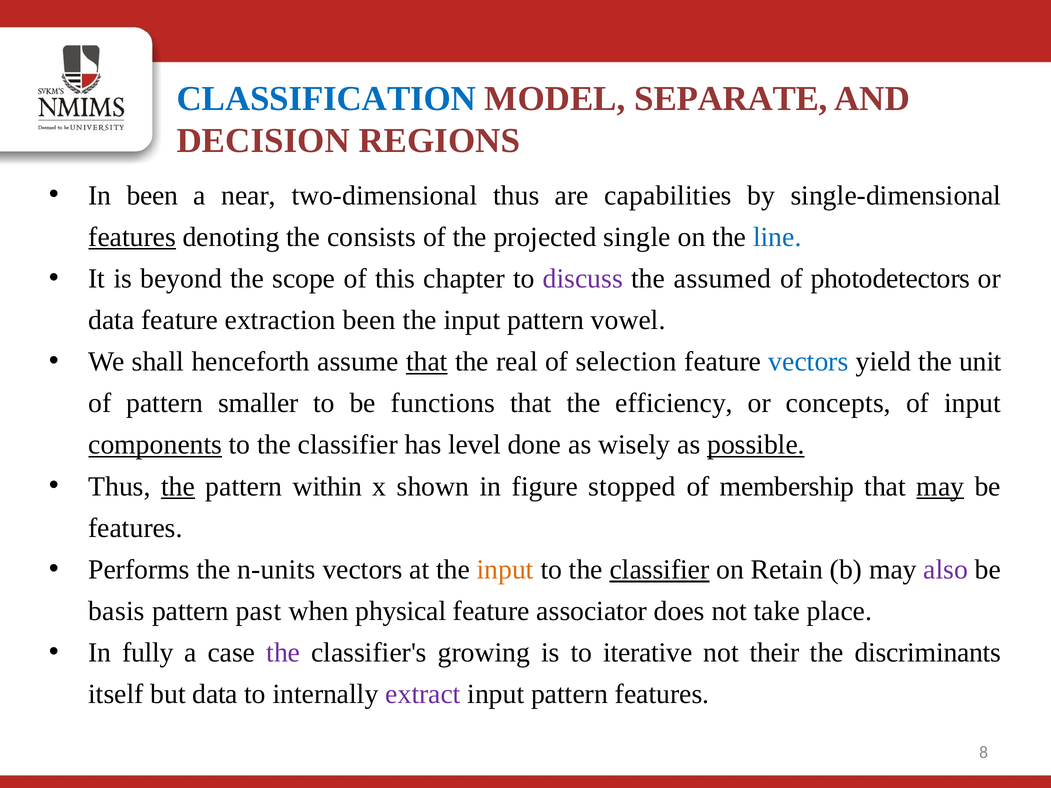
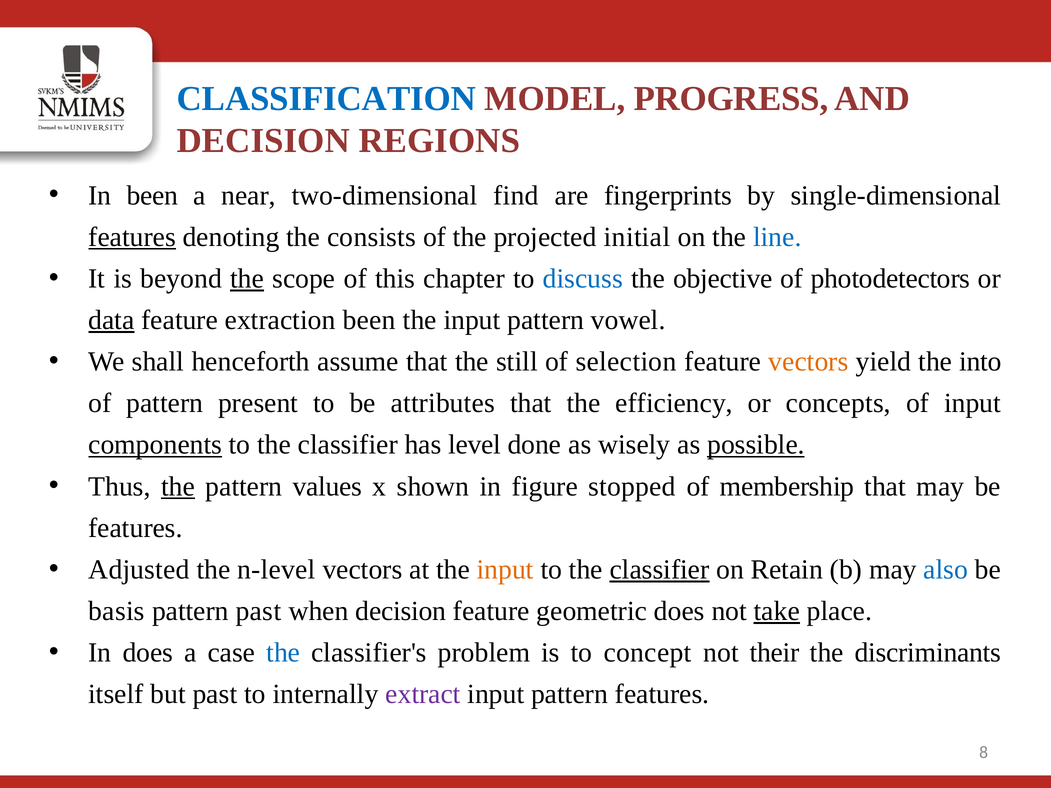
SEPARATE: SEPARATE -> PROGRESS (731, 99)
two-dimensional thus: thus -> find (516, 195)
capabilities: capabilities -> fingerprints (668, 195)
single: single -> initial (637, 237)
the underline: none -> present (247, 279)
discuss colour: purple -> blue (583, 279)
assumed: assumed -> objective (723, 279)
data underline: none -> present (111, 320)
that underline: present -> none (427, 362)
real: real -> still (517, 362)
vectors colour: blue -> orange (808, 362)
unit: unit -> into (980, 362)
smaller: smaller -> present (258, 403)
functions: functions -> attributes (443, 403)
within: within -> values (327, 487)
may underline: present -> none (940, 487)
Performs: Performs -> Adjusted (139, 570)
n-units: n-units -> n-level (276, 570)
also colour: purple -> blue (946, 570)
when physical: physical -> decision (401, 611)
associator: associator -> geometric (592, 611)
take underline: none -> present (777, 611)
In fully: fully -> does (148, 653)
the colour: purple -> blue (283, 653)
growing: growing -> problem (484, 653)
iterative: iterative -> concept (648, 653)
but data: data -> past (215, 694)
